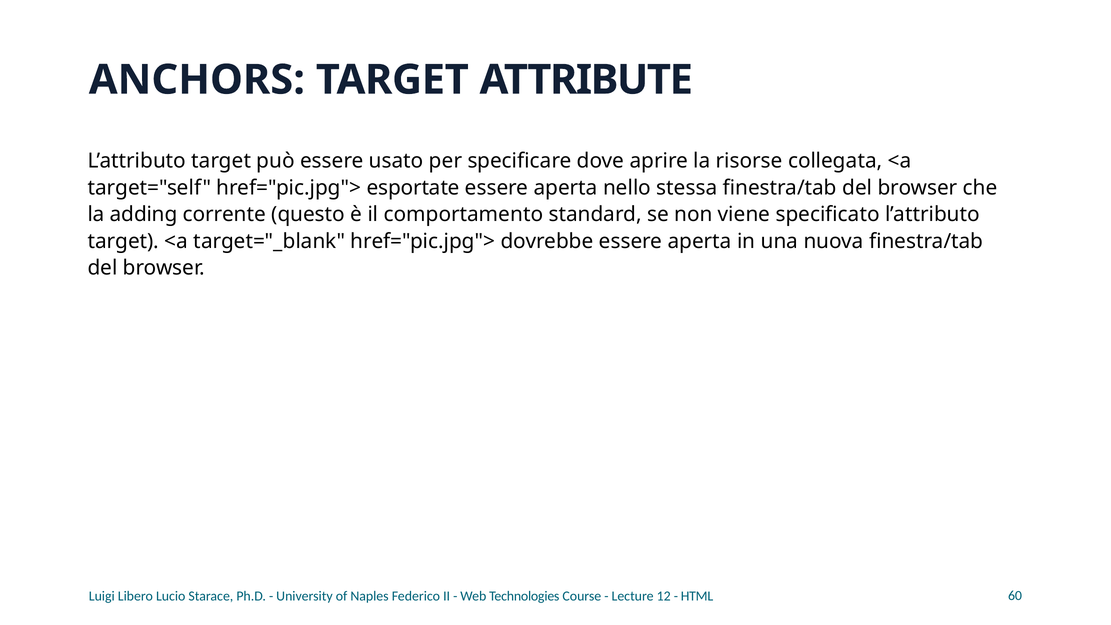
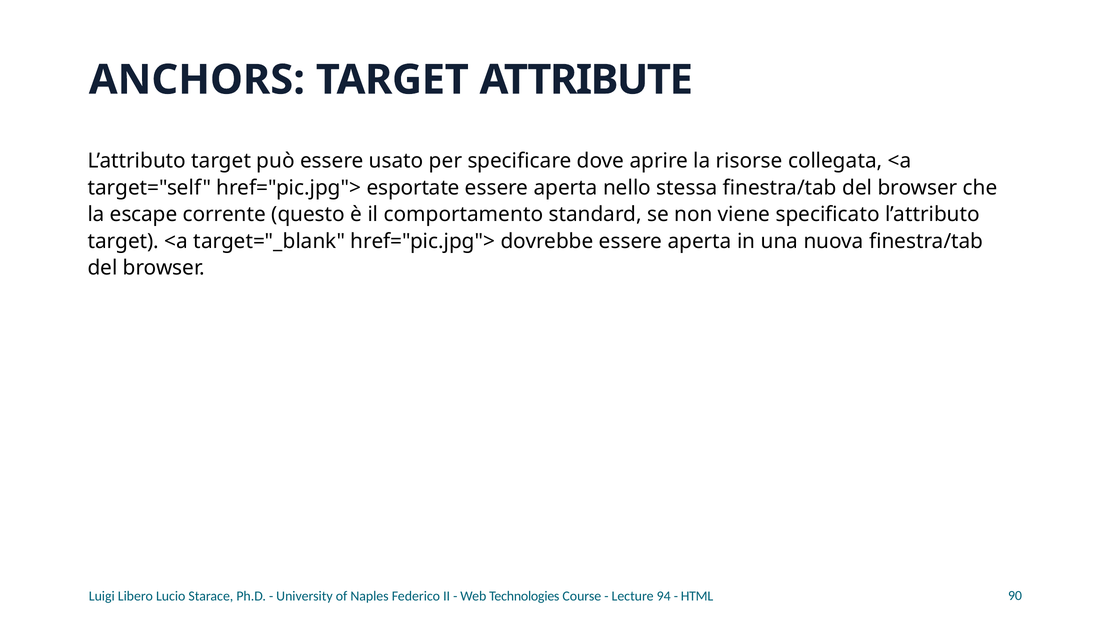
adding: adding -> escape (144, 215)
12: 12 -> 94 (664, 596)
60: 60 -> 90 (1015, 596)
